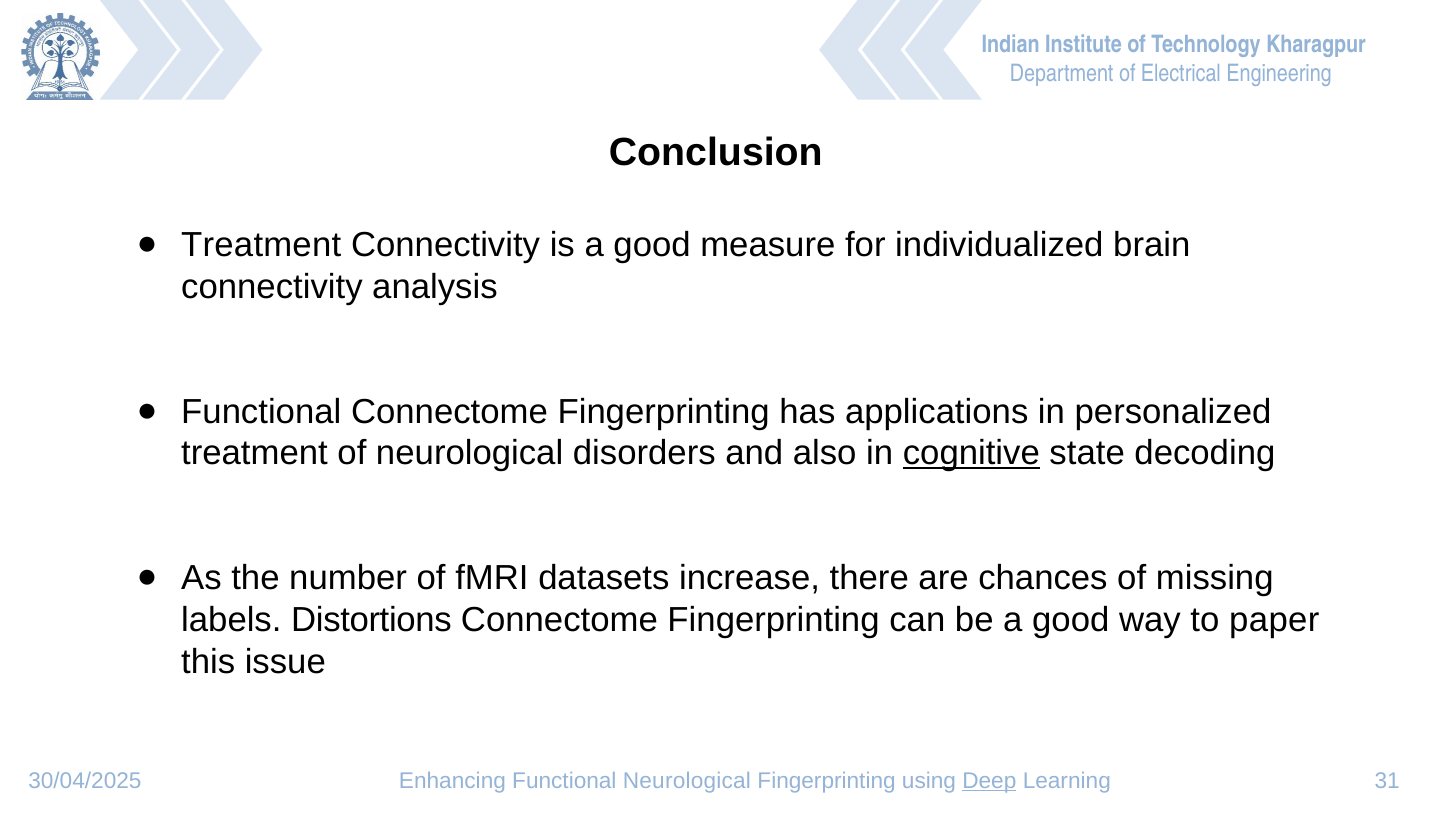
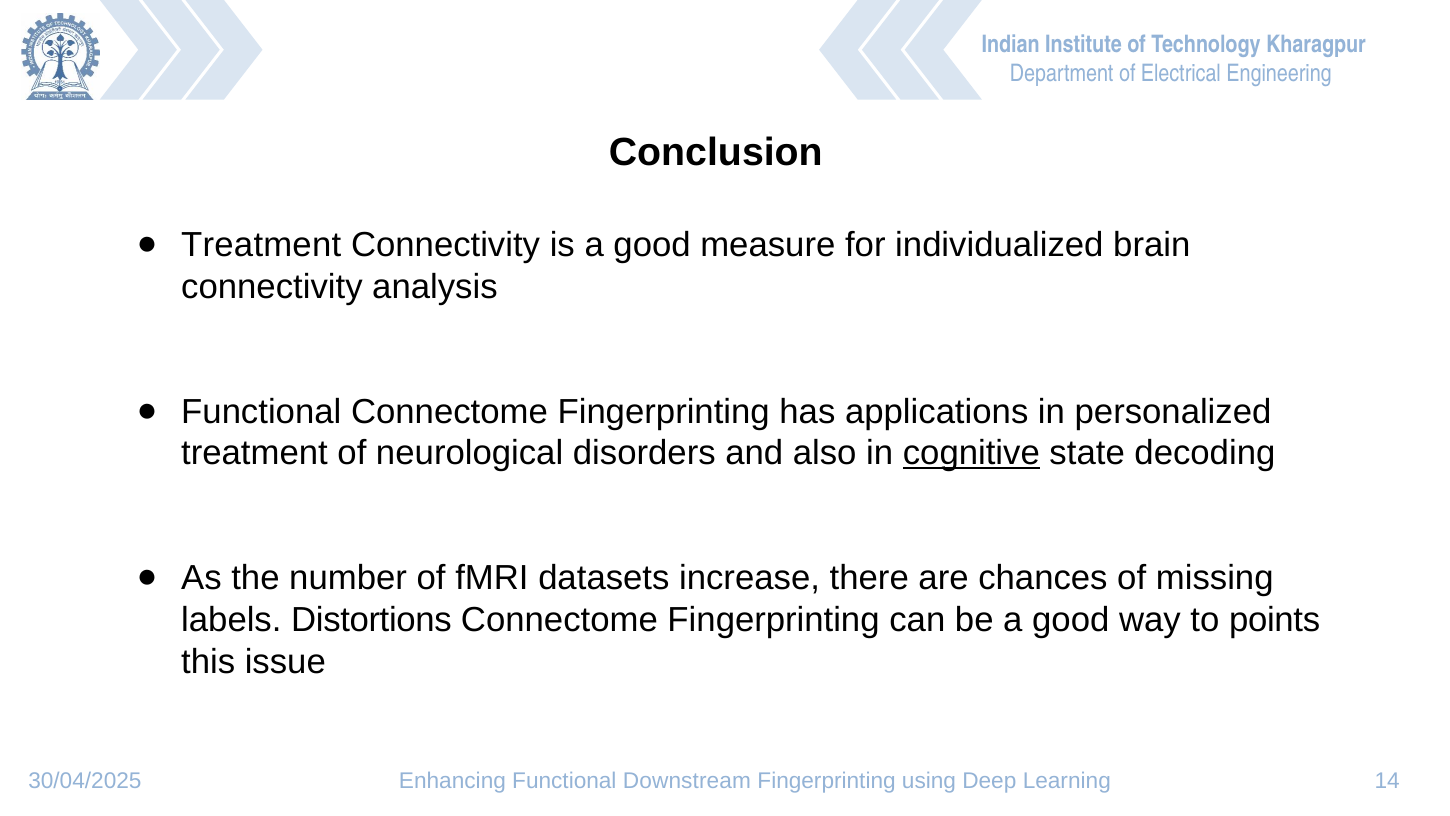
paper: paper -> points (1275, 620)
Functional Neurological: Neurological -> Downstream (687, 780)
Deep underline: present -> none (989, 780)
31: 31 -> 14 (1387, 780)
